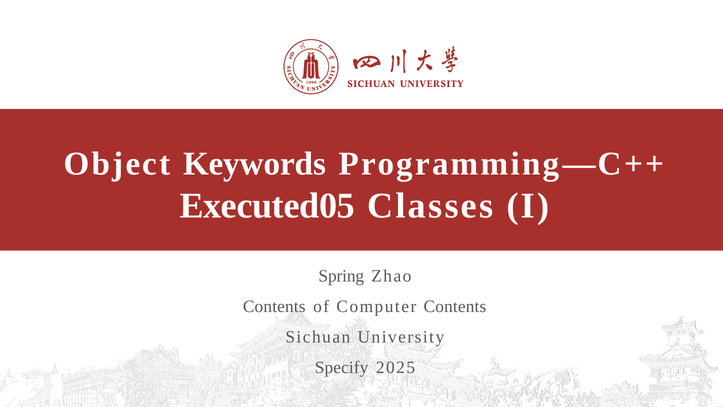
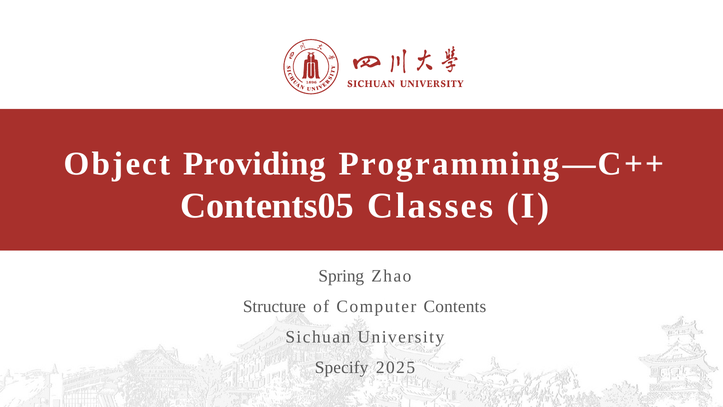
Keywords: Keywords -> Providing (254, 164)
Executed05: Executed05 -> Contents05 (267, 206)
Contents: Contents -> Structure (274, 306)
